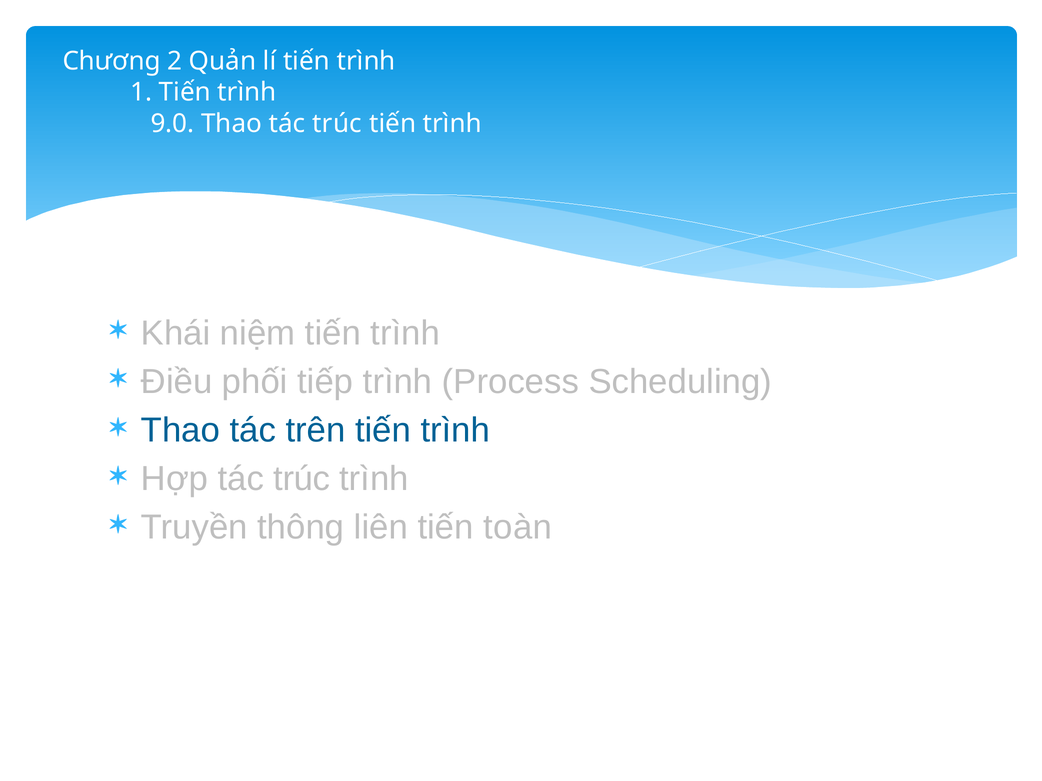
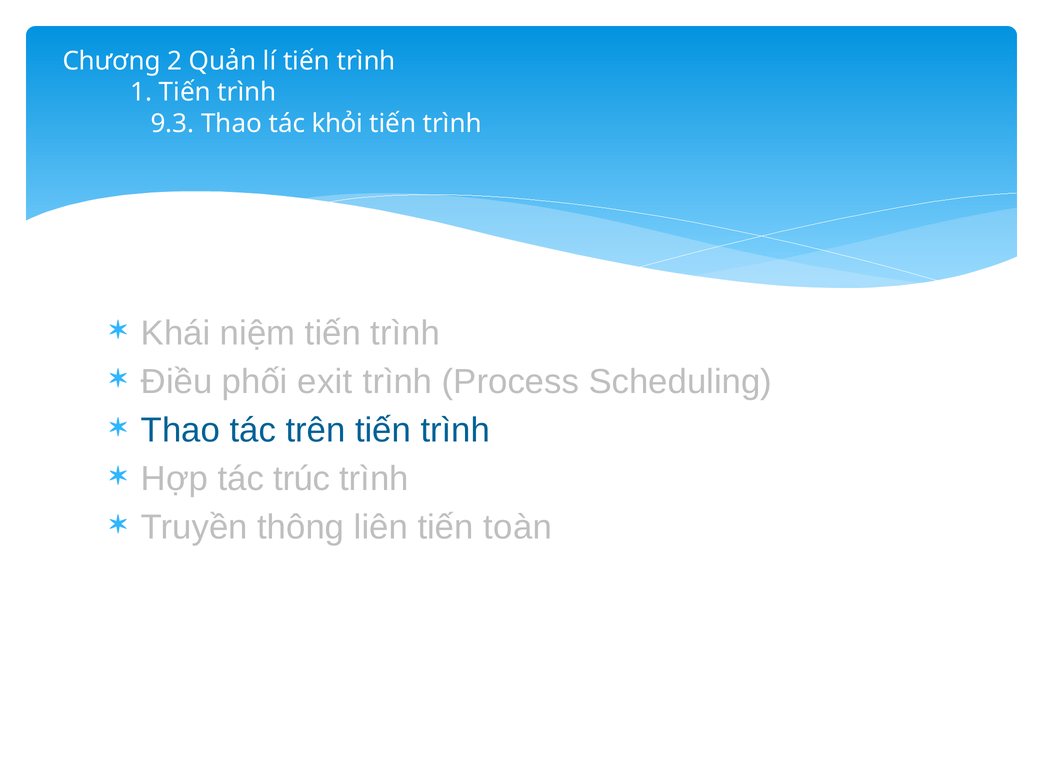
9.0: 9.0 -> 9.3 (172, 124)
Thao tác trúc: trúc -> khỏi (337, 124)
tiếp: tiếp -> exit (325, 382)
